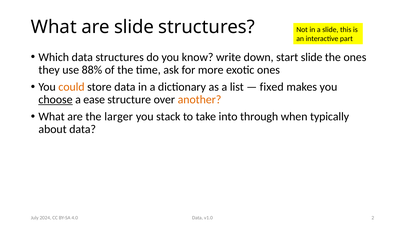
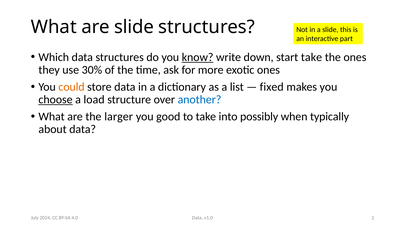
know underline: none -> present (198, 57)
start slide: slide -> take (312, 57)
88%: 88% -> 30% (92, 70)
ease: ease -> load (94, 100)
another colour: orange -> blue (199, 100)
stack: stack -> good (168, 117)
through: through -> possibly (259, 117)
